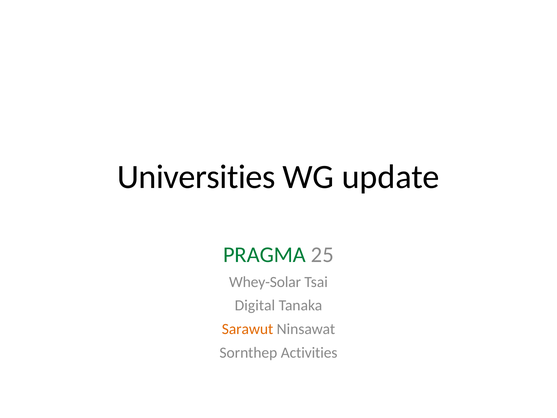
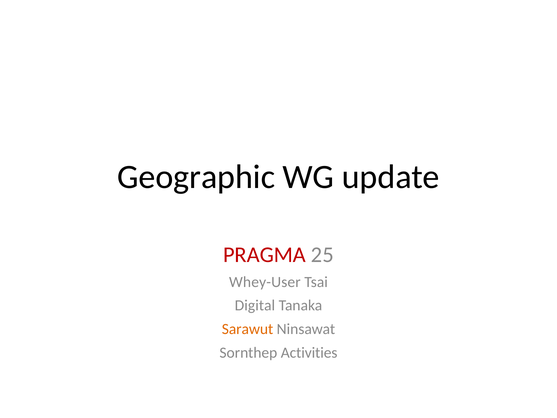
Universities: Universities -> Geographic (196, 177)
PRAGMA colour: green -> red (265, 255)
Whey-Solar: Whey-Solar -> Whey-User (265, 282)
